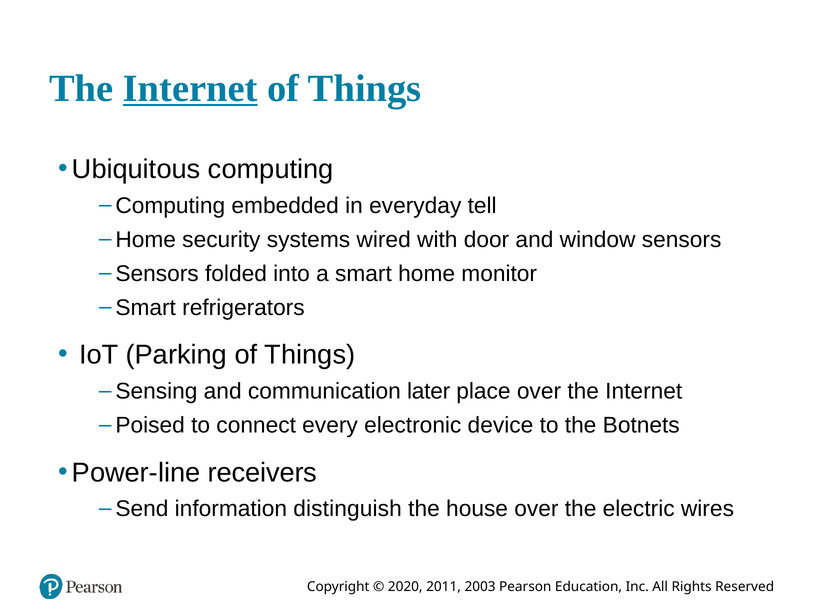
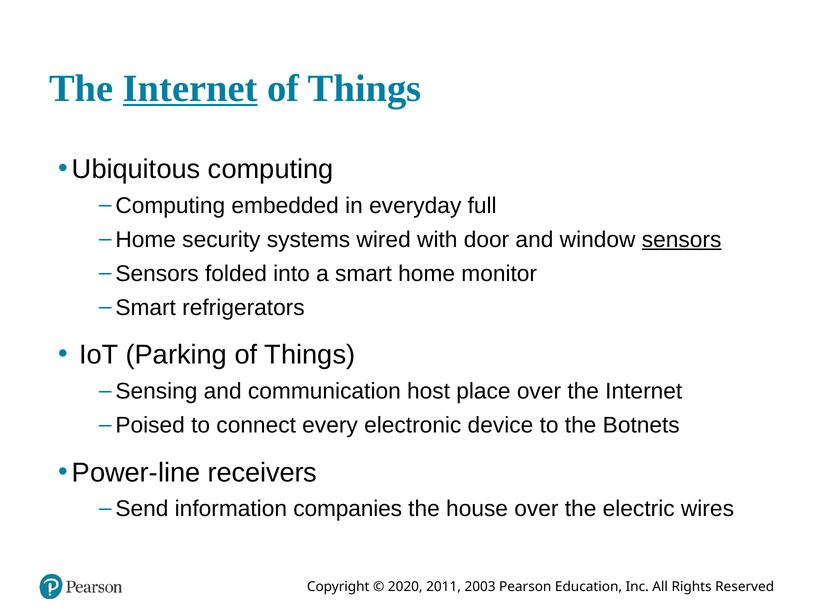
tell: tell -> full (482, 206)
sensors underline: none -> present (682, 240)
later: later -> host (429, 392)
distinguish: distinguish -> companies (348, 510)
